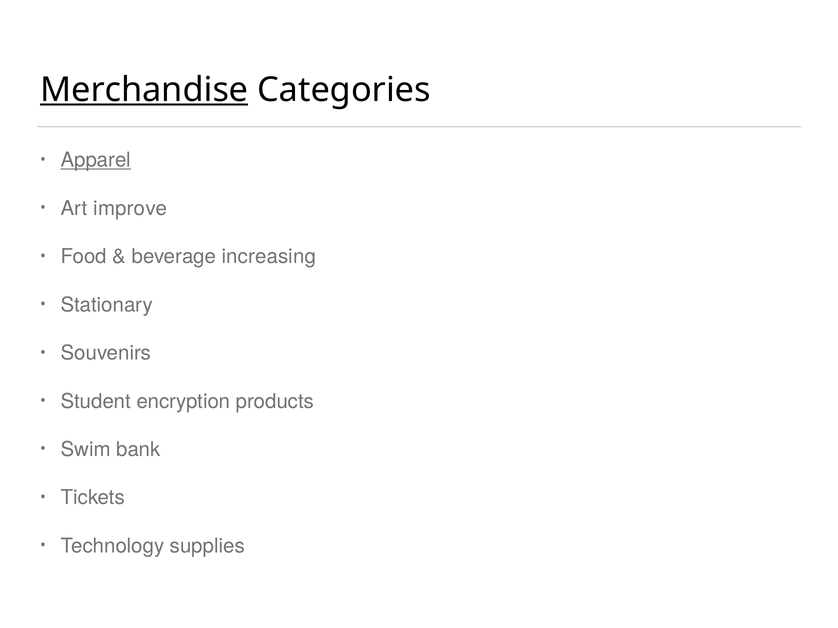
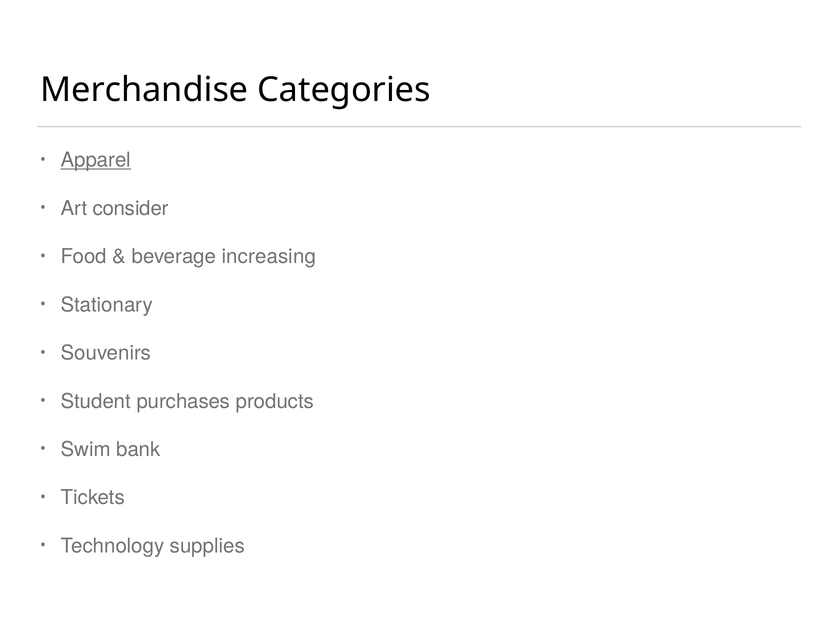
Merchandise underline: present -> none (144, 90)
improve: improve -> consider (131, 208)
encryption: encryption -> purchases (183, 402)
